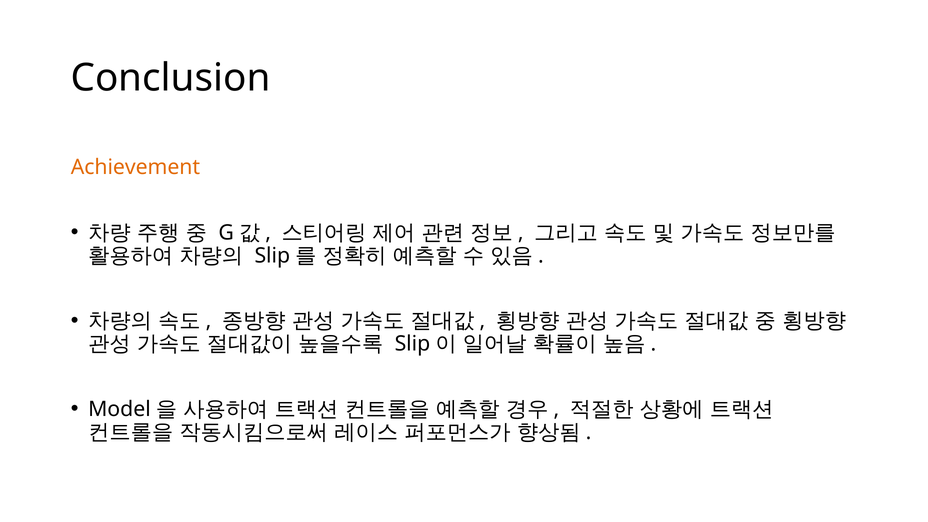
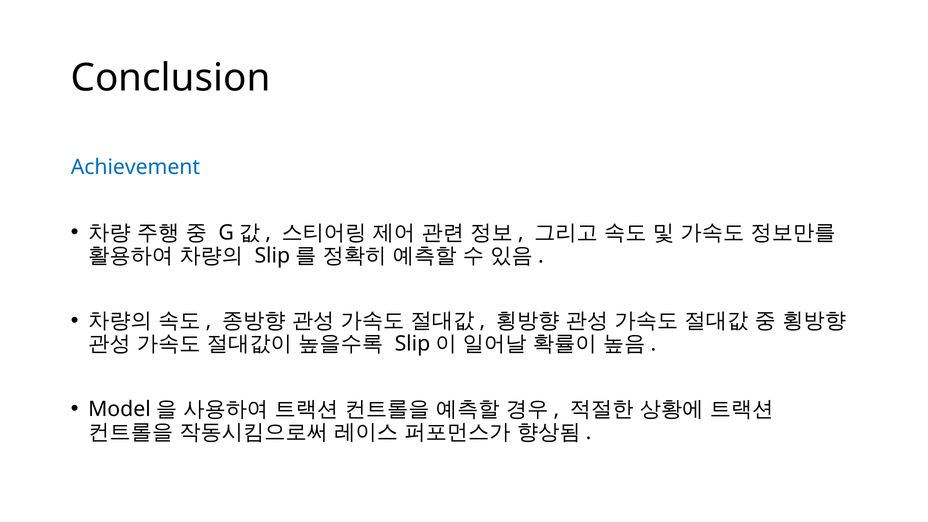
Achievement colour: orange -> blue (135, 167)
